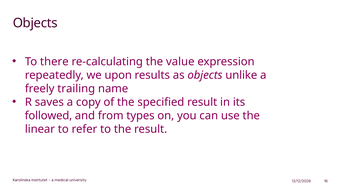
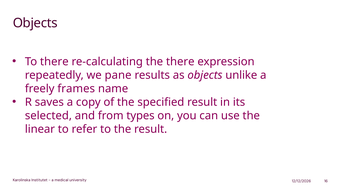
the value: value -> there (180, 61)
upon: upon -> pane (118, 75)
trailing: trailing -> frames (76, 88)
followed: followed -> selected (48, 115)
